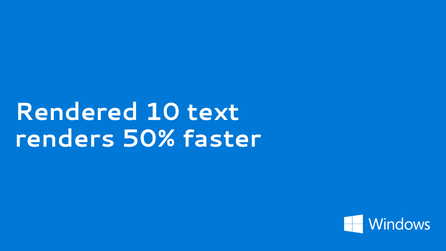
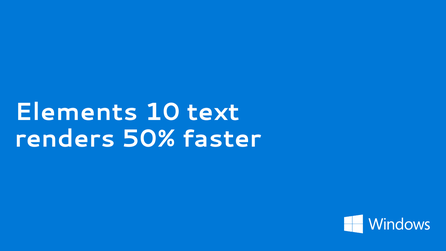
Rendered: Rendered -> Elements (76, 112)
